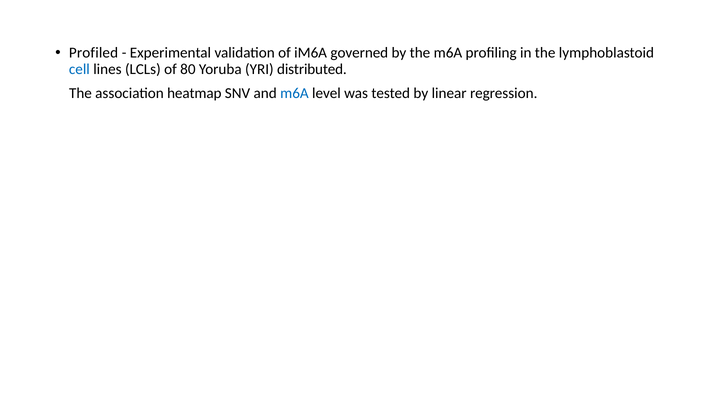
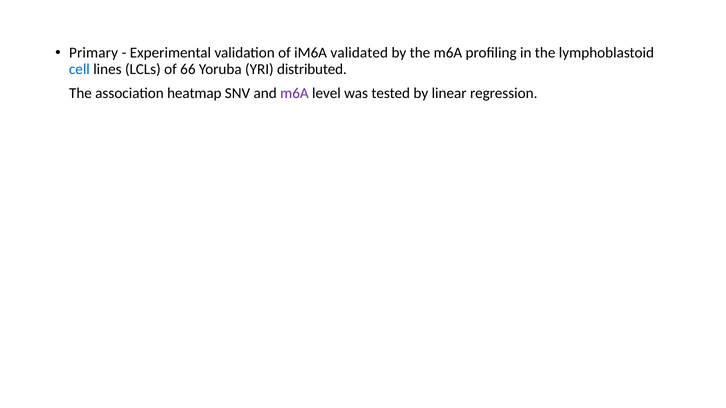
Profiled: Profiled -> Primary (94, 53)
governed: governed -> validated (359, 53)
80: 80 -> 66 (188, 69)
m6A colour: blue -> purple (294, 93)
